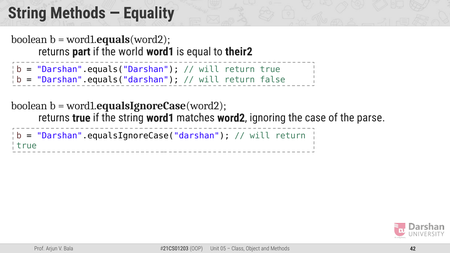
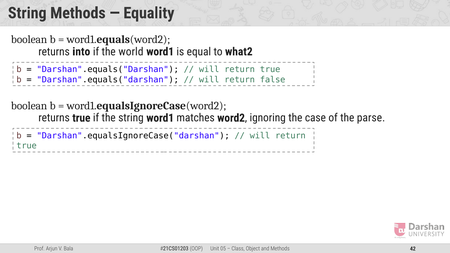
part: part -> into (81, 52)
their2: their2 -> what2 (239, 52)
